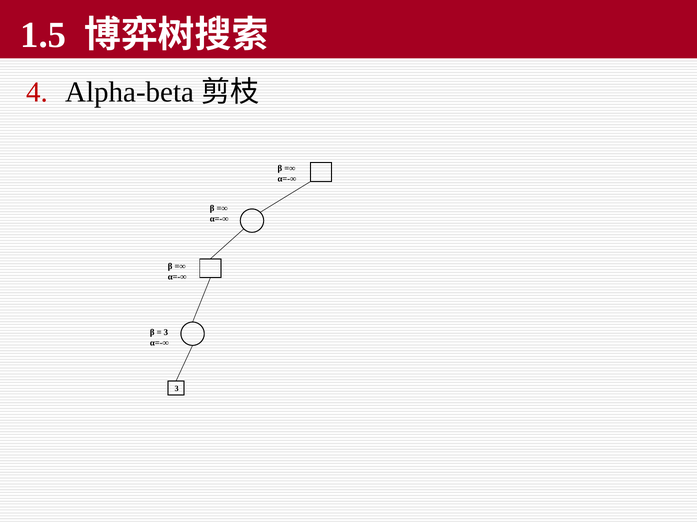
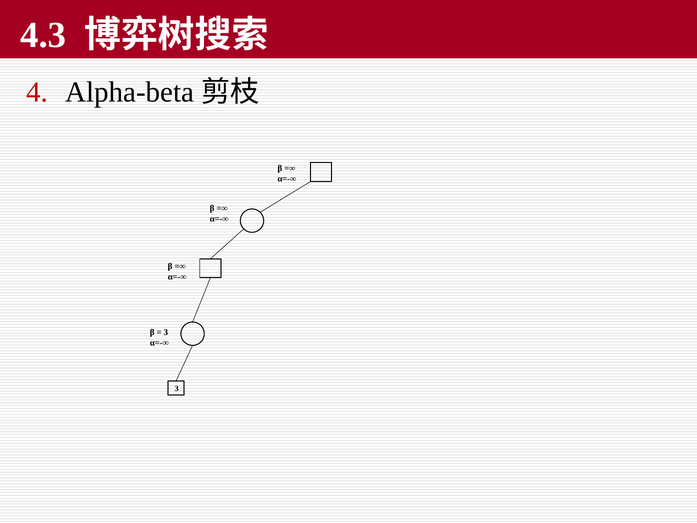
1.5: 1.5 -> 4.3 (43, 35)
